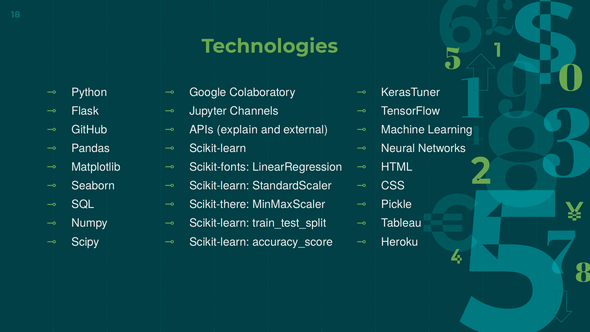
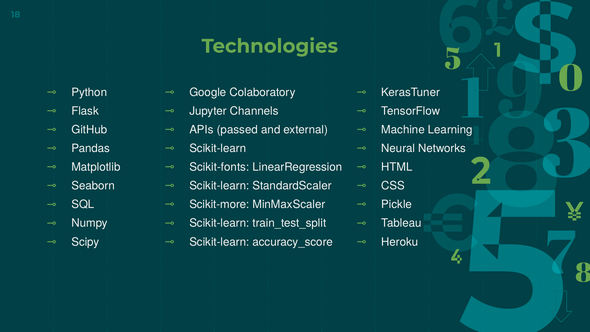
explain: explain -> passed (237, 130)
Scikit-there: Scikit-there -> Scikit-more (219, 204)
